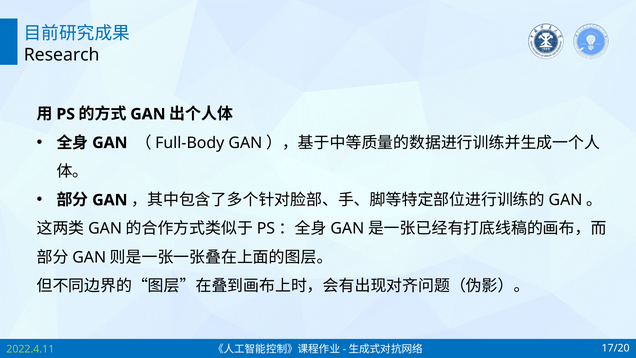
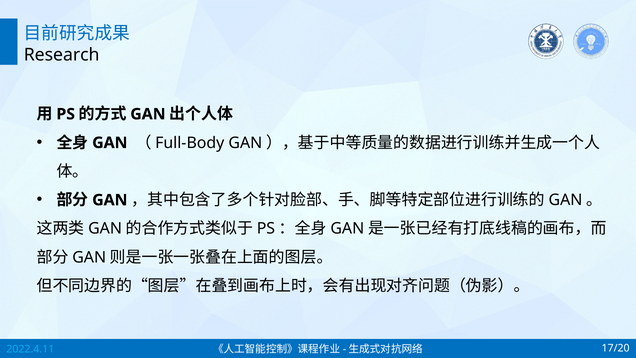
2022.4.11 colour: light green -> light blue (30, 349)
